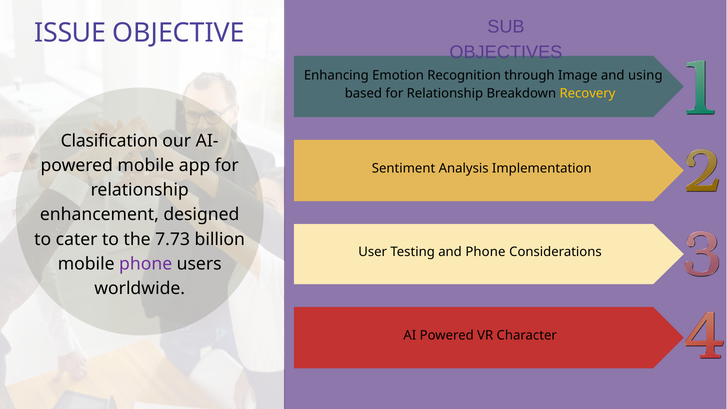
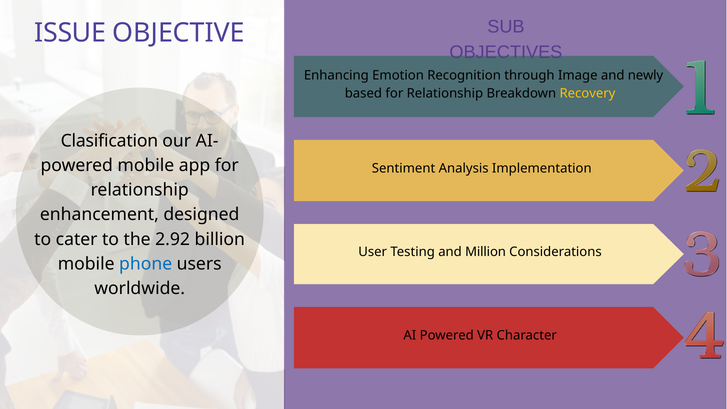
using: using -> newly (645, 75)
7.73: 7.73 -> 2.92 (173, 239)
and Phone: Phone -> Million (486, 252)
phone colour: purple -> blue (146, 264)
